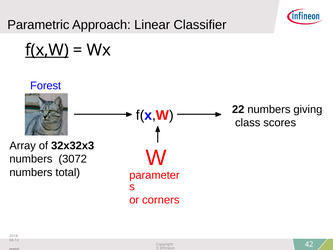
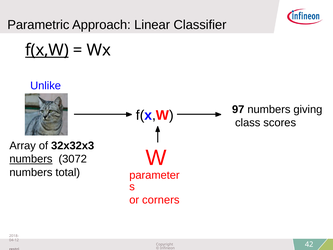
Forest: Forest -> Unlike (46, 85)
22: 22 -> 97 (238, 109)
numbers underline: none -> present (31, 159)
